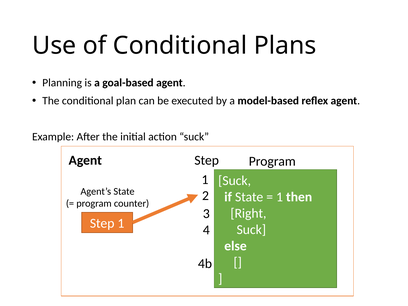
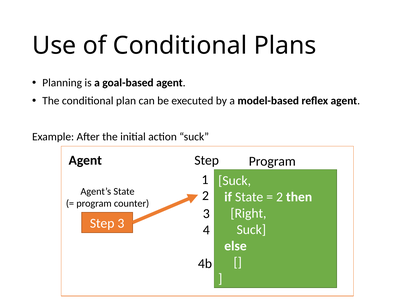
1: 1 -> 2 (280, 197)
1: 1 -> 3 (121, 223)
